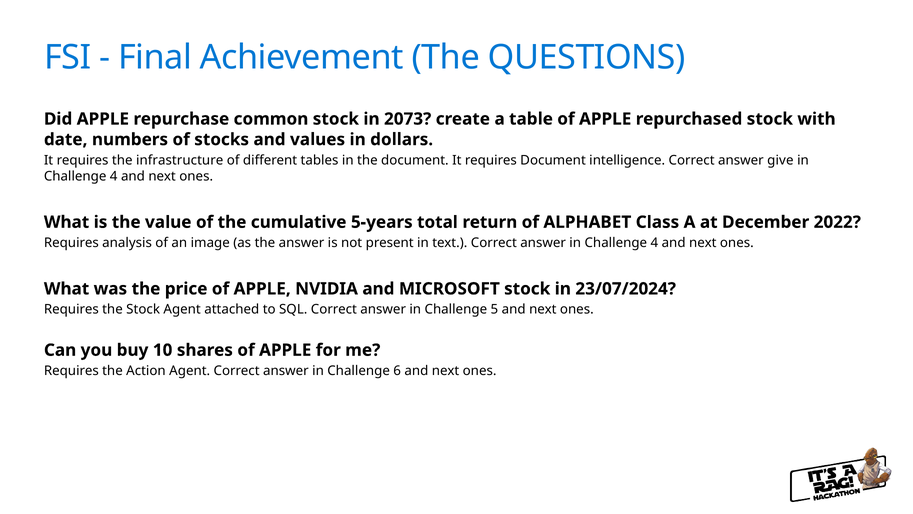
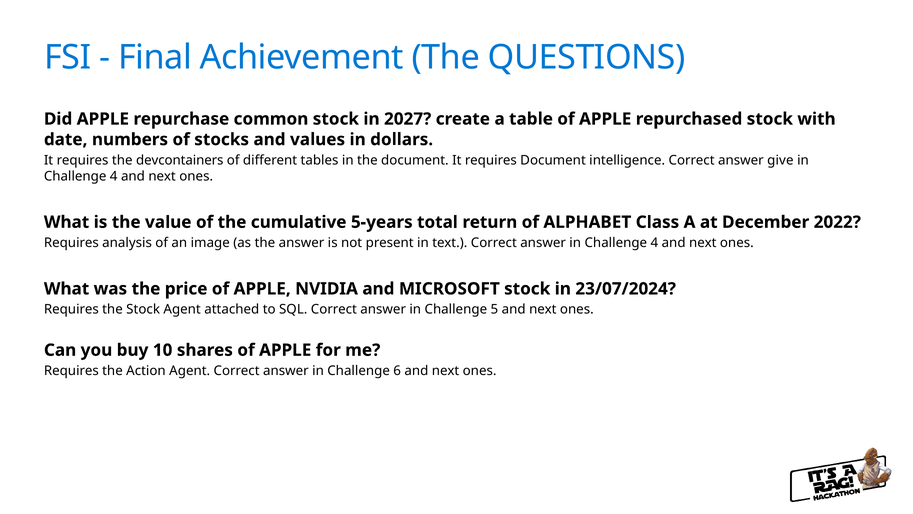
2073: 2073 -> 2027 (408, 119)
infrastructure: infrastructure -> devcontainers (180, 160)
